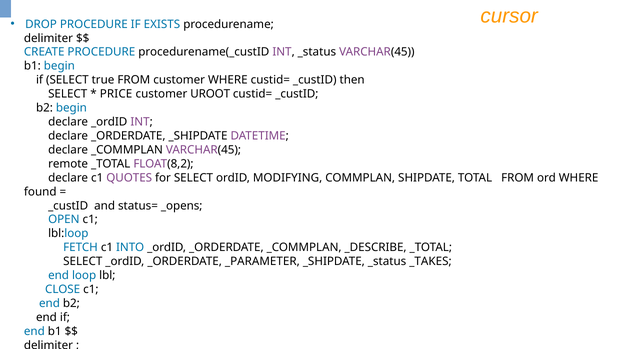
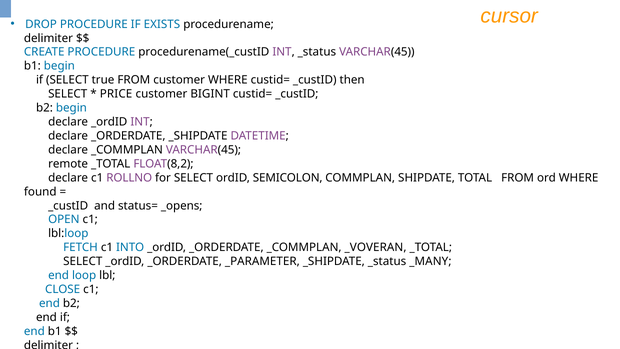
UROOT: UROOT -> BIGINT (210, 94)
QUOTES: QUOTES -> ROLLNO (129, 178)
MODIFYING: MODIFYING -> SEMICOLON (288, 178)
_DESCRIBE: _DESCRIBE -> _VOVERAN (376, 247)
_TAKES: _TAKES -> _MANY (430, 261)
